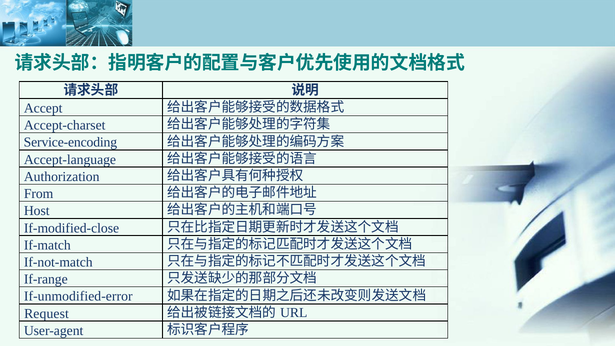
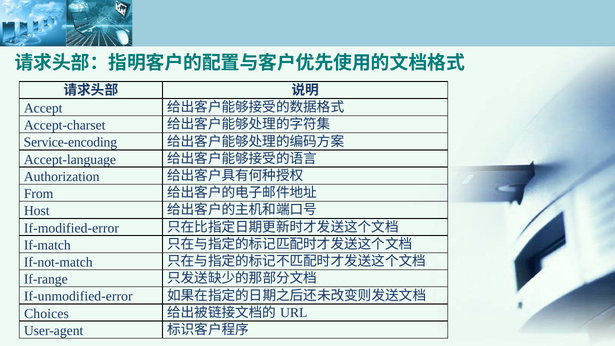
If-modified-close: If-modified-close -> If-modified-error (71, 228)
Request: Request -> Choices (47, 314)
